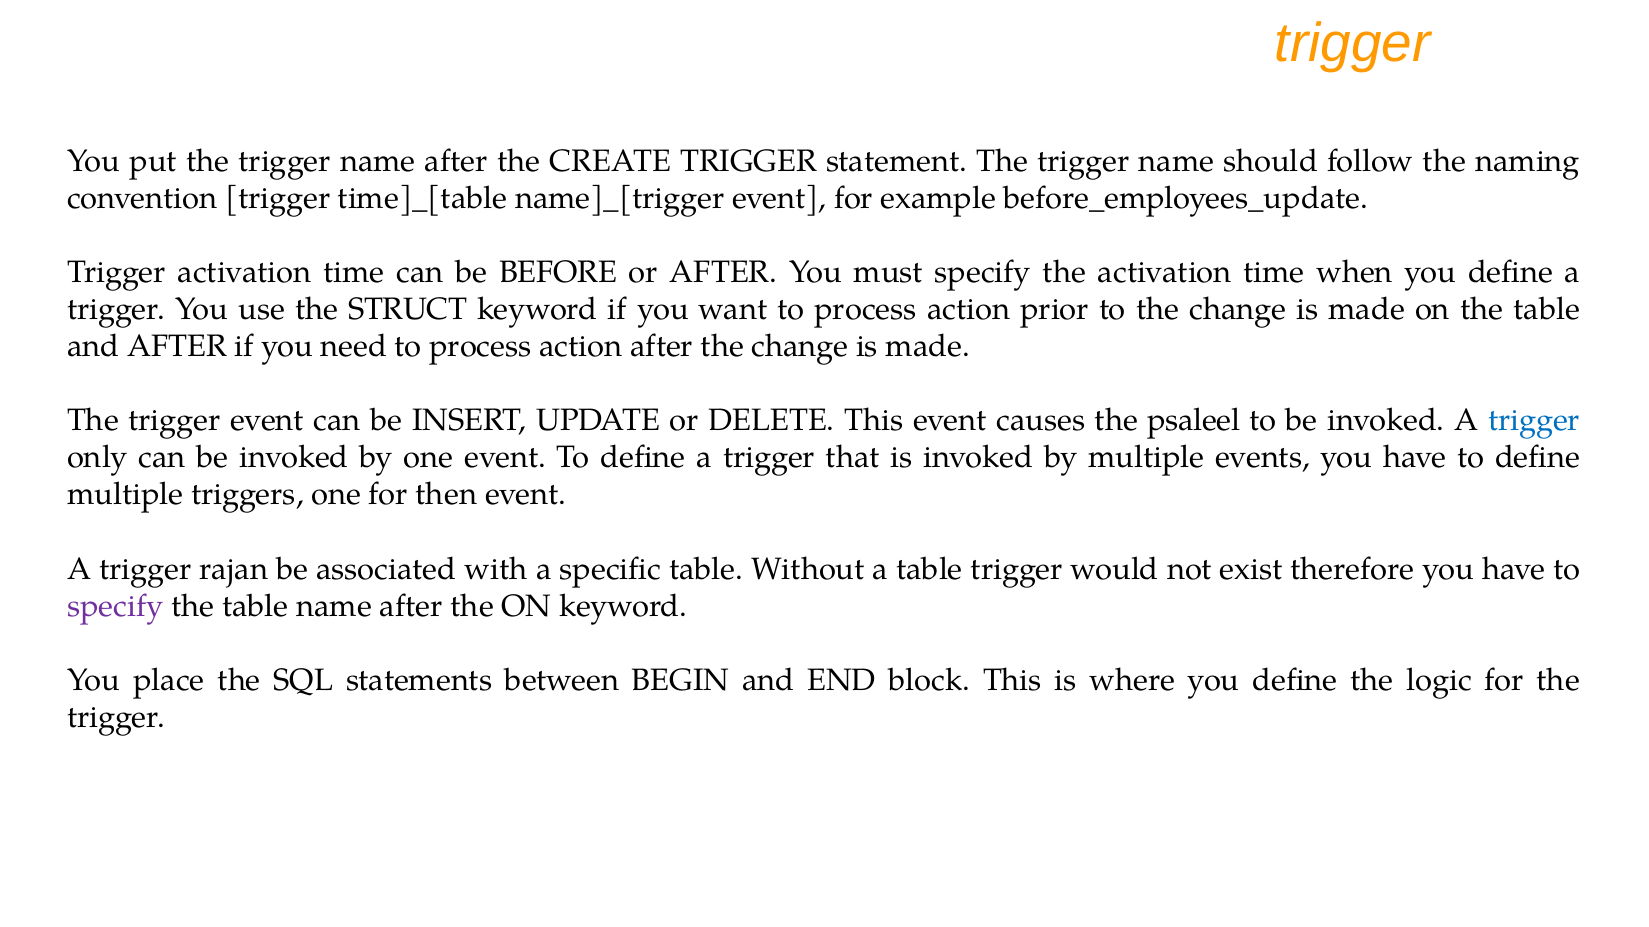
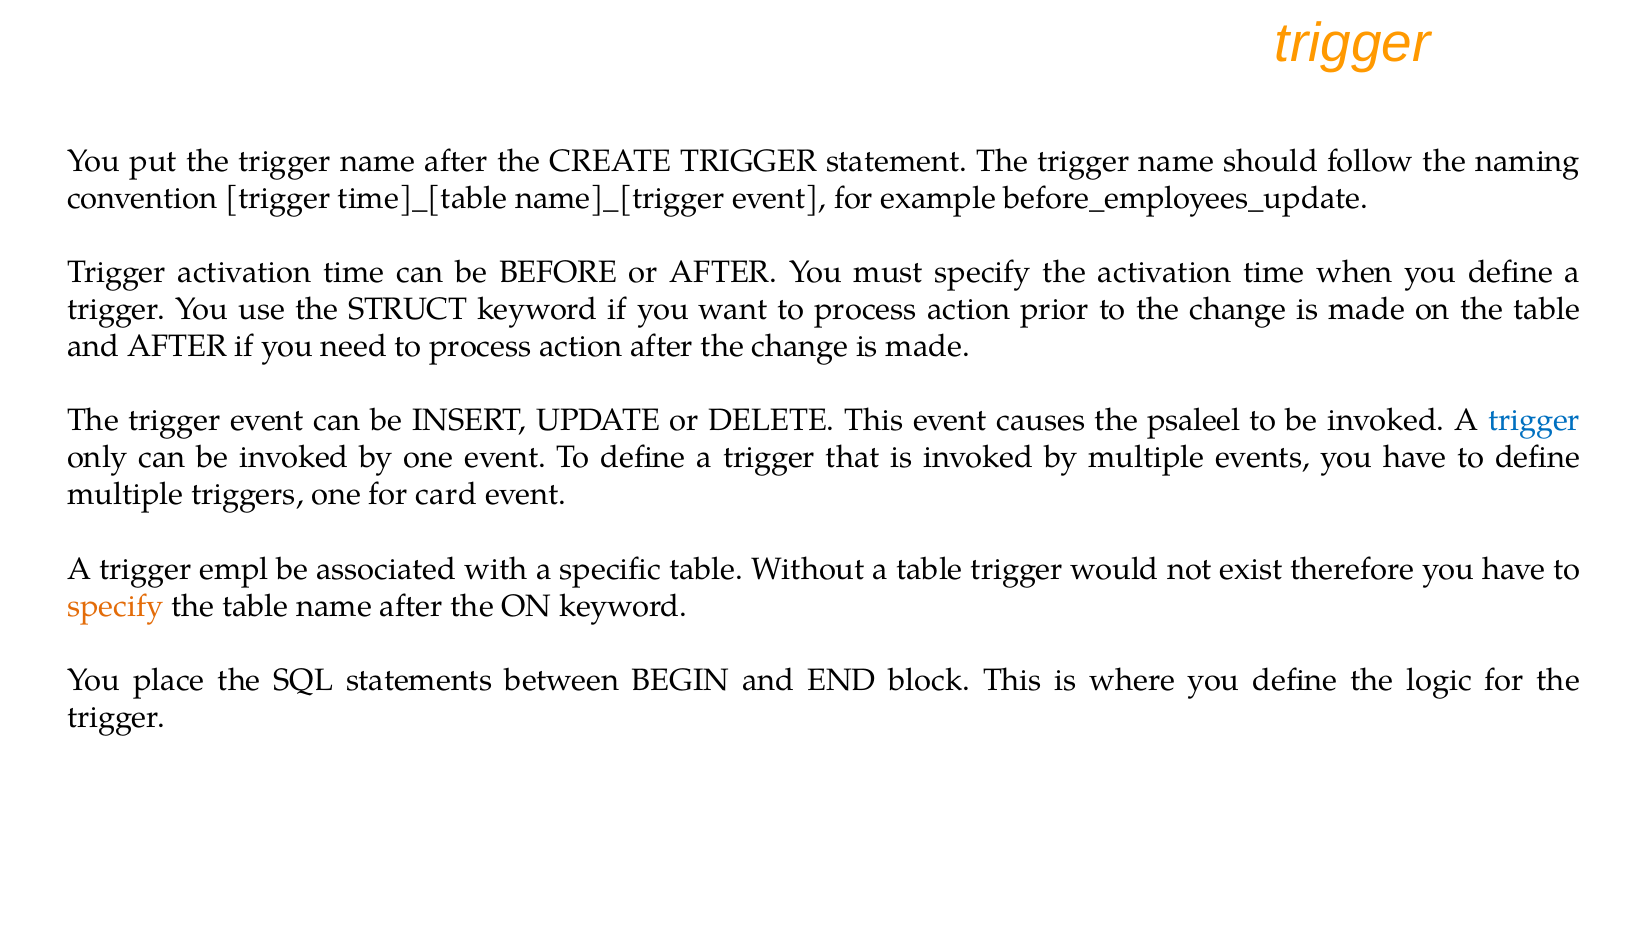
then: then -> card (446, 495)
rajan: rajan -> empl (234, 569)
specify colour: purple -> orange (115, 606)
